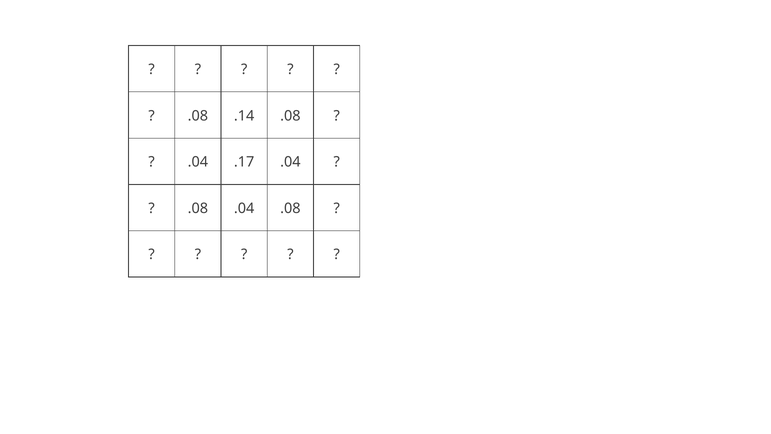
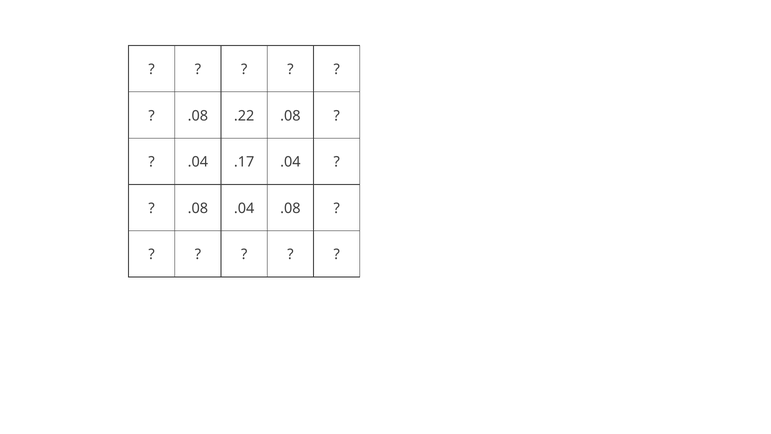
.14: .14 -> .22 (244, 116)
